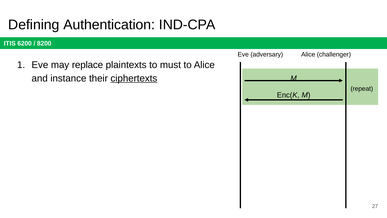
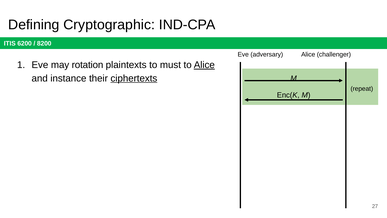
Authentication: Authentication -> Cryptographic (109, 25)
replace: replace -> rotation (88, 65)
Alice underline: none -> present (204, 65)
